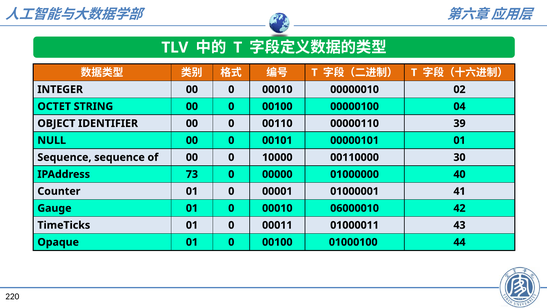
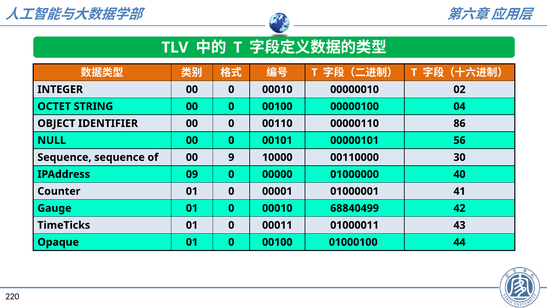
39: 39 -> 86 (460, 123)
00000101 01: 01 -> 56 (460, 140)
of 00 0: 0 -> 9 (231, 157)
73: 73 -> 09 (192, 174)
06000010: 06000010 -> 68840499 (355, 208)
